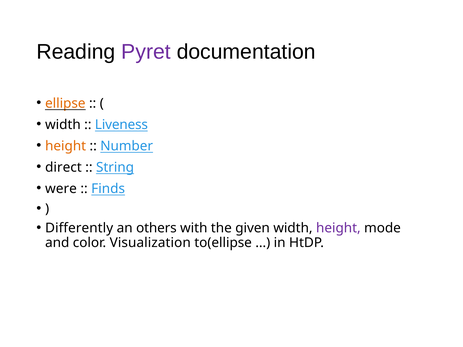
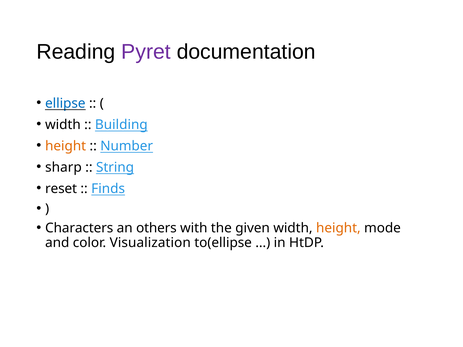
ellipse colour: orange -> blue (65, 104)
Liveness: Liveness -> Building (121, 125)
direct: direct -> sharp (63, 168)
were: were -> reset (61, 189)
Differently: Differently -> Characters (79, 228)
height colour: purple -> orange (338, 228)
